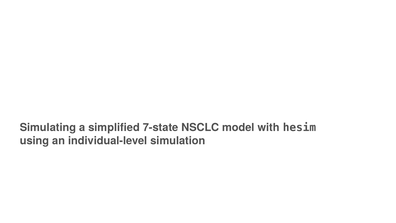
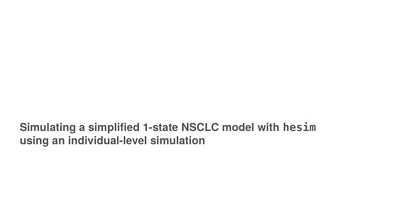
7-state: 7-state -> 1-state (161, 127)
